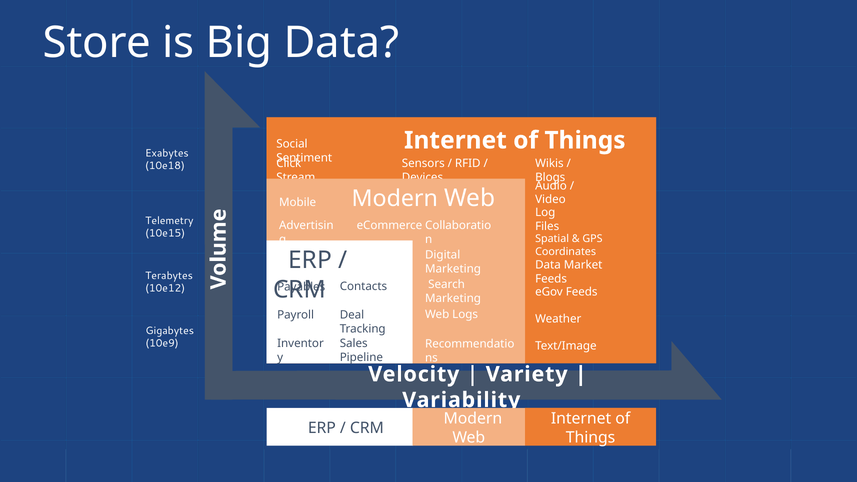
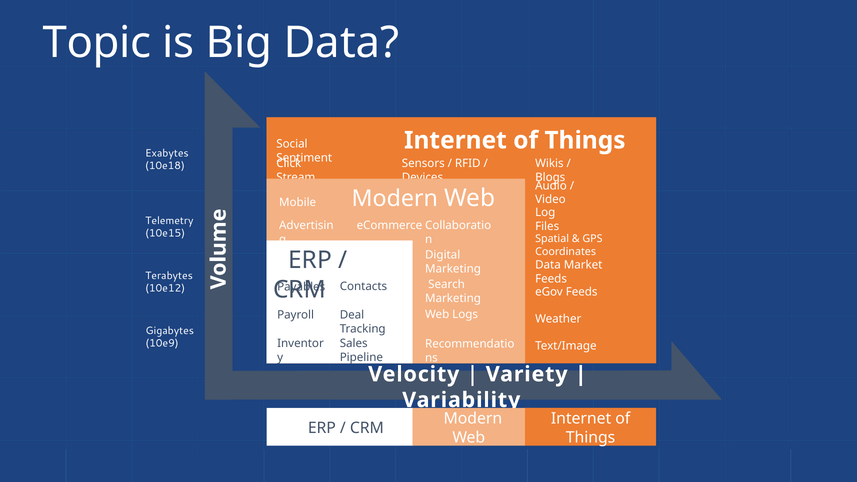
Store: Store -> Topic (97, 43)
